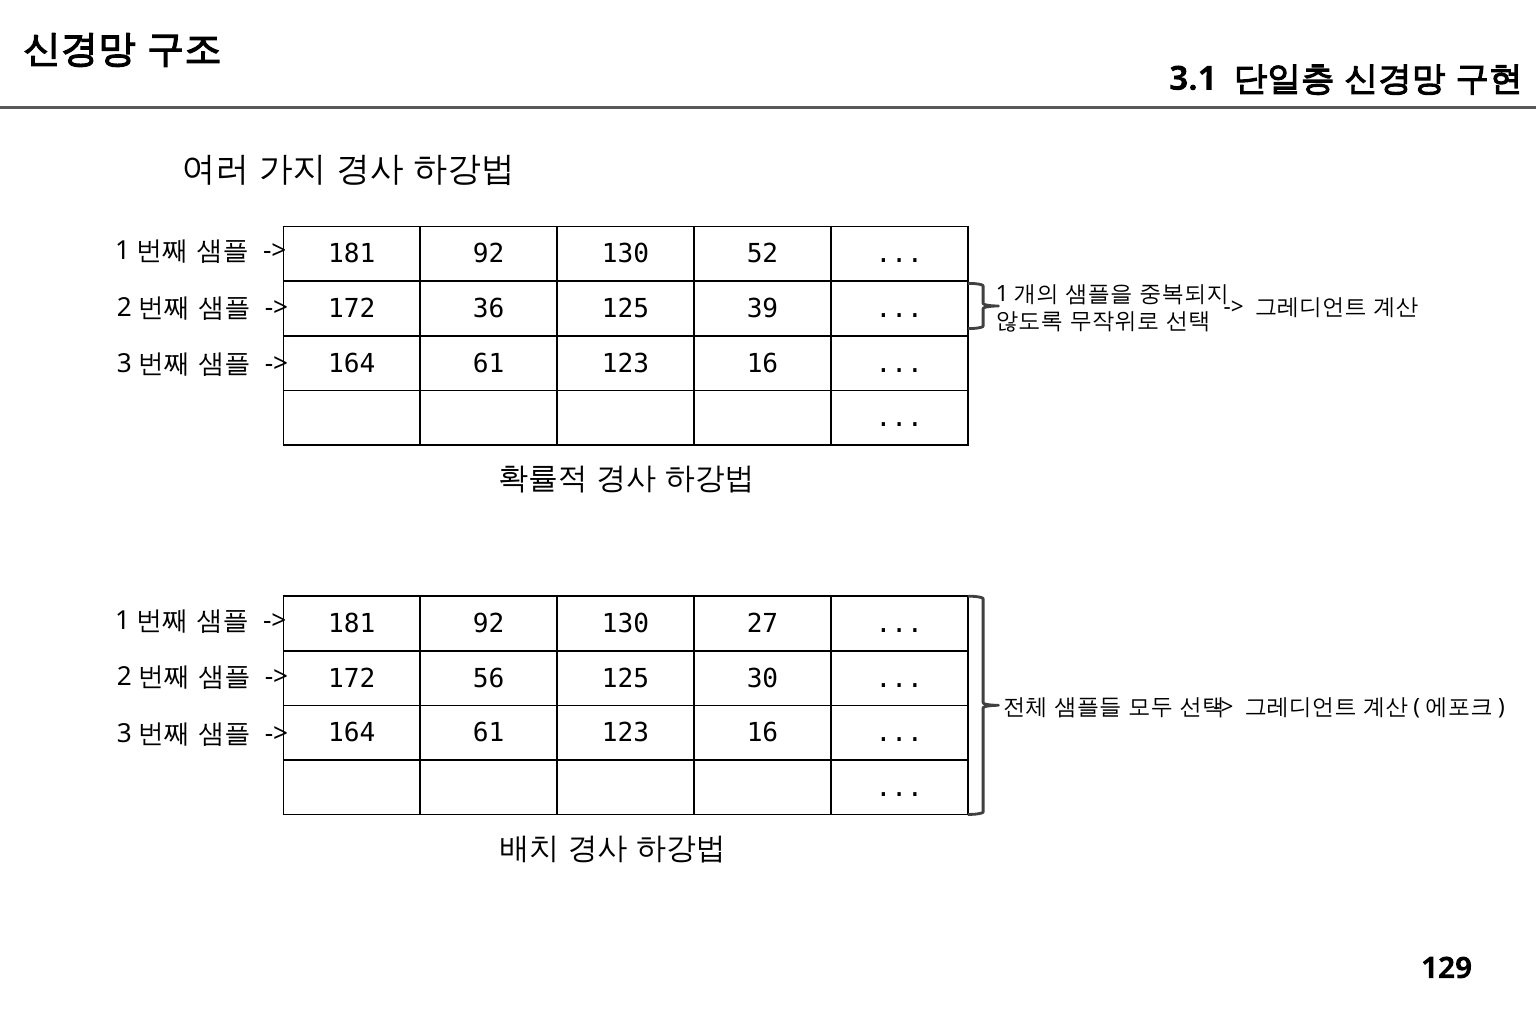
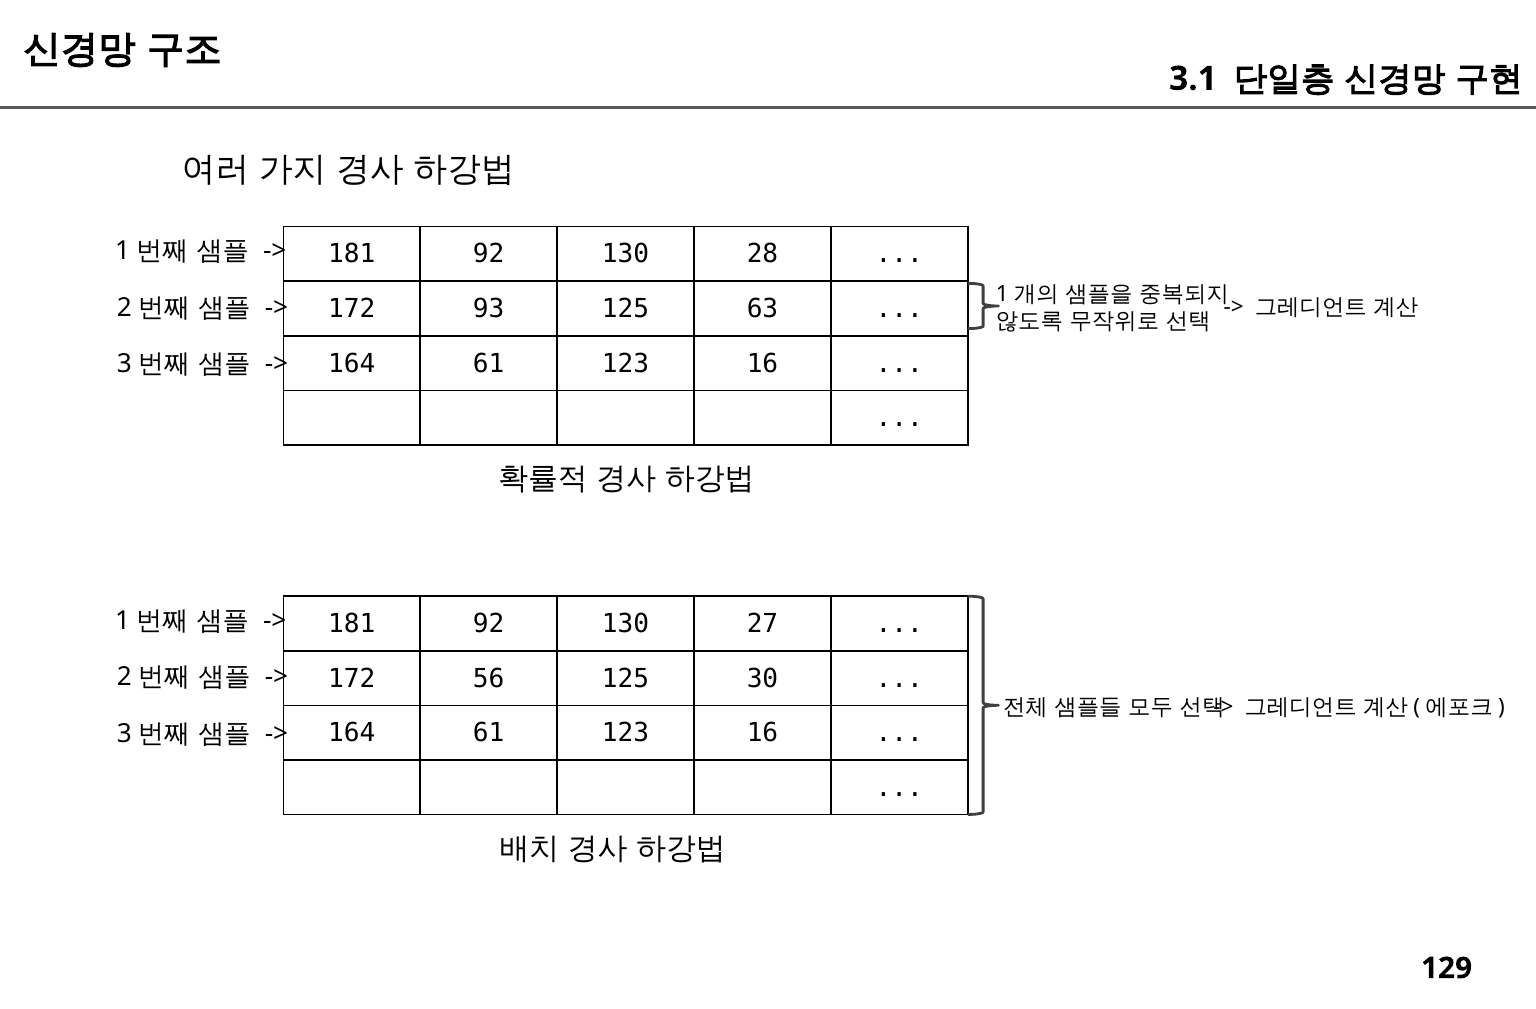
52: 52 -> 28 (763, 254)
36: 36 -> 93 (489, 309)
39: 39 -> 63 (763, 309)
